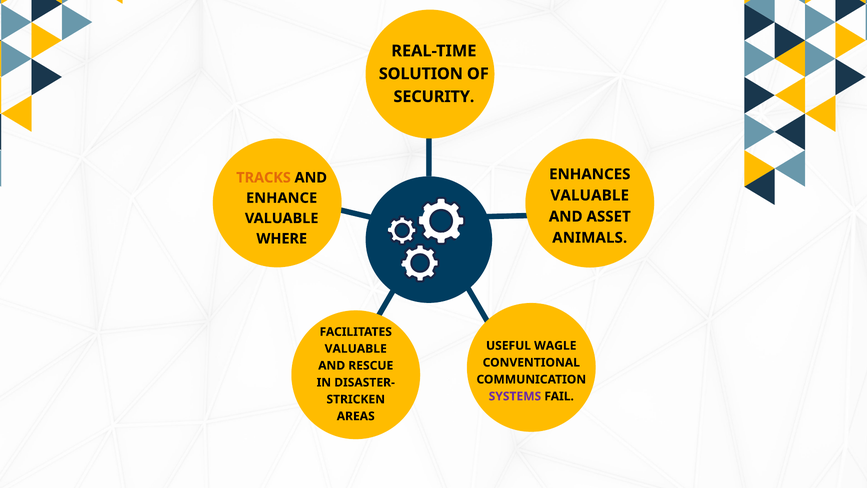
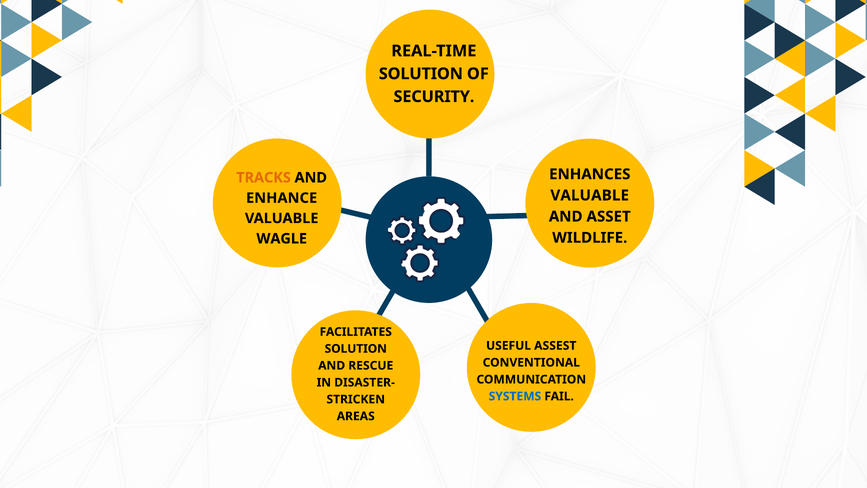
ANIMALS: ANIMALS -> WILDLIFE (590, 238)
WHERE: WHERE -> WAGLE (282, 239)
WAGLE: WAGLE -> ASSEST (555, 346)
VALUABLE: VALUABLE -> SOLUTION (356, 349)
SYSTEMS colour: purple -> blue (515, 396)
